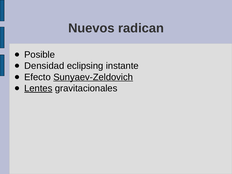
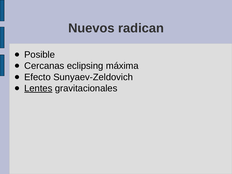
Densidad: Densidad -> Cercanas (44, 66)
instante: instante -> máxima (122, 66)
Sunyaev-Zeldovich underline: present -> none (93, 77)
